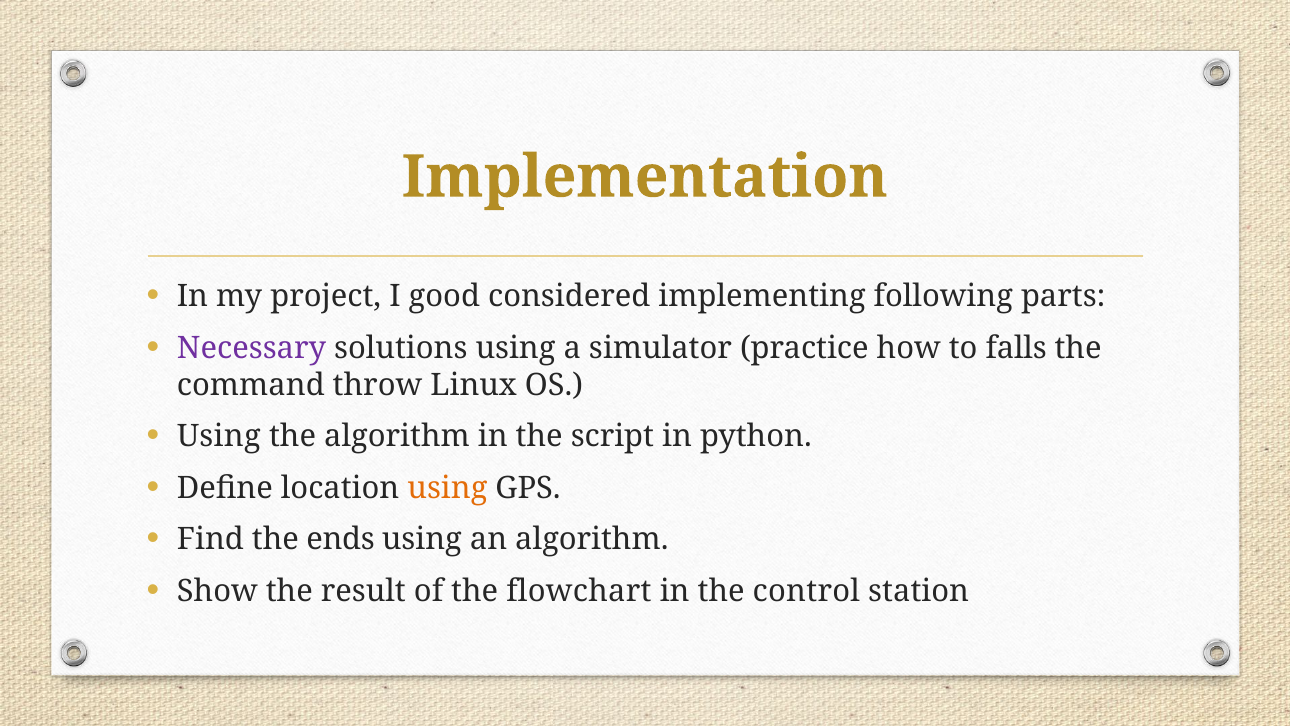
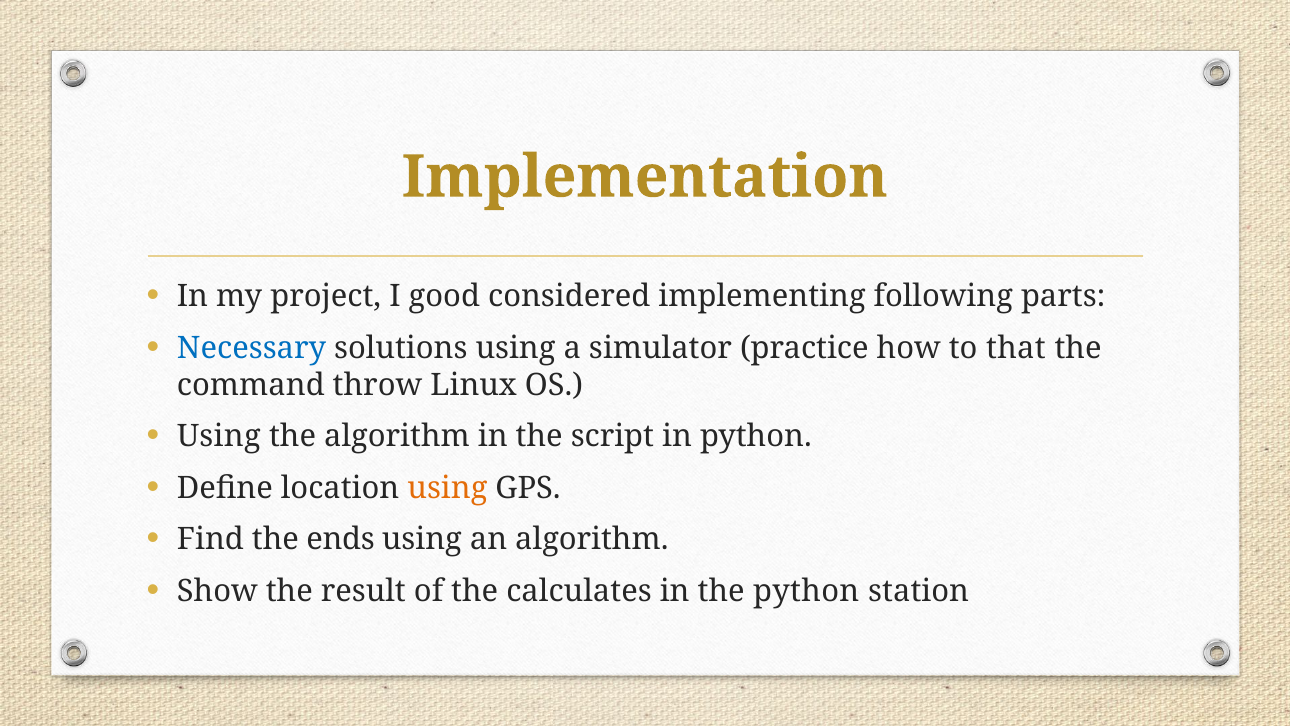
Necessary colour: purple -> blue (252, 348)
falls: falls -> that (1016, 348)
flowchart: flowchart -> calculates (579, 591)
the control: control -> python (806, 591)
